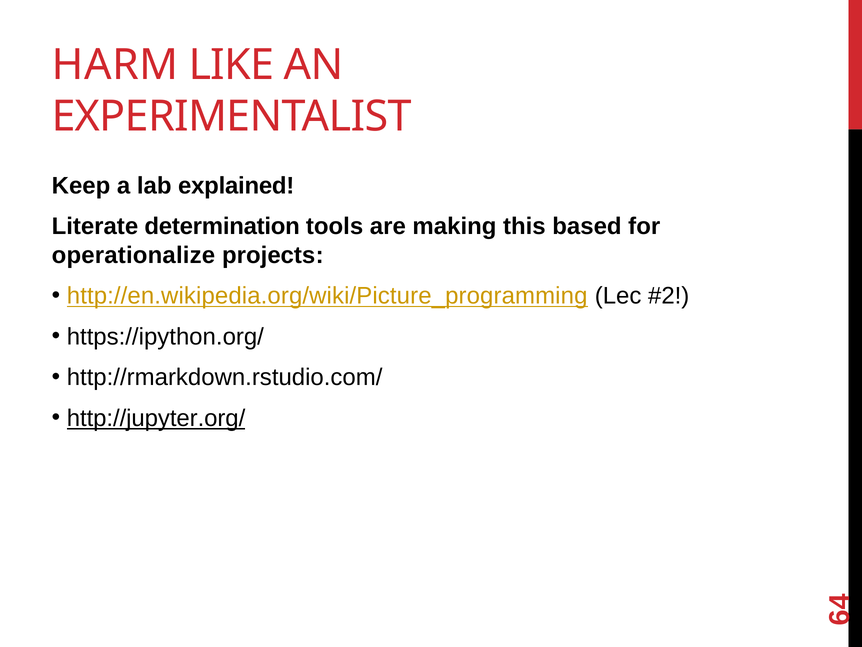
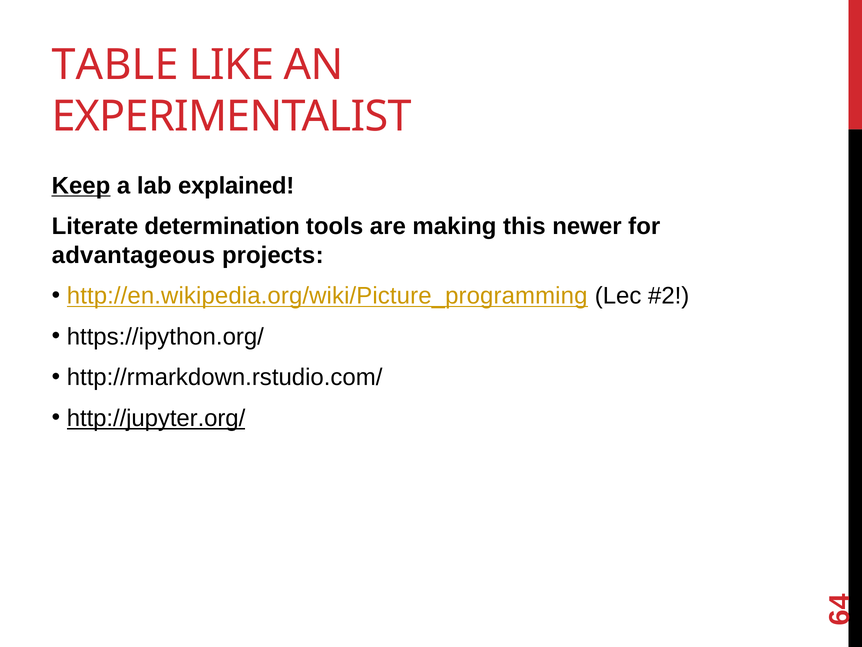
HARM: HARM -> TABLE (115, 65)
Keep underline: none -> present (81, 186)
based: based -> newer (587, 226)
operationalize: operationalize -> advantageous (133, 255)
